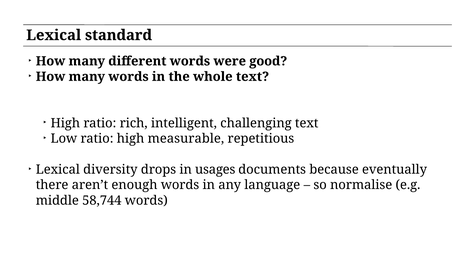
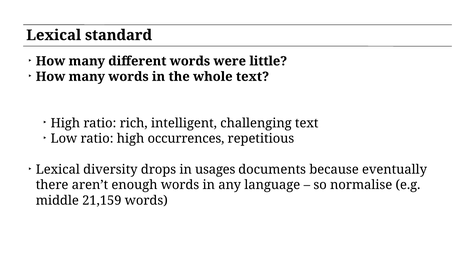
good: good -> little (268, 61)
measurable: measurable -> occurrences (186, 138)
58,744: 58,744 -> 21,159 (102, 200)
